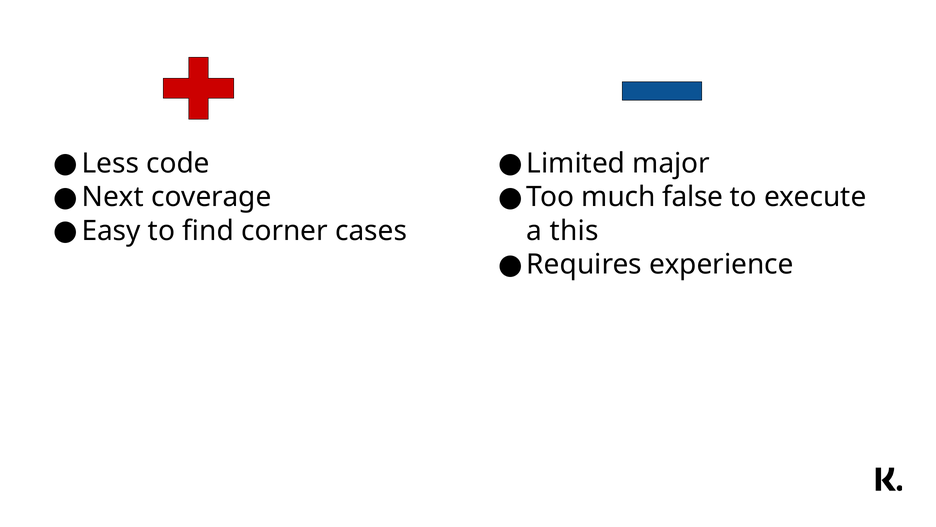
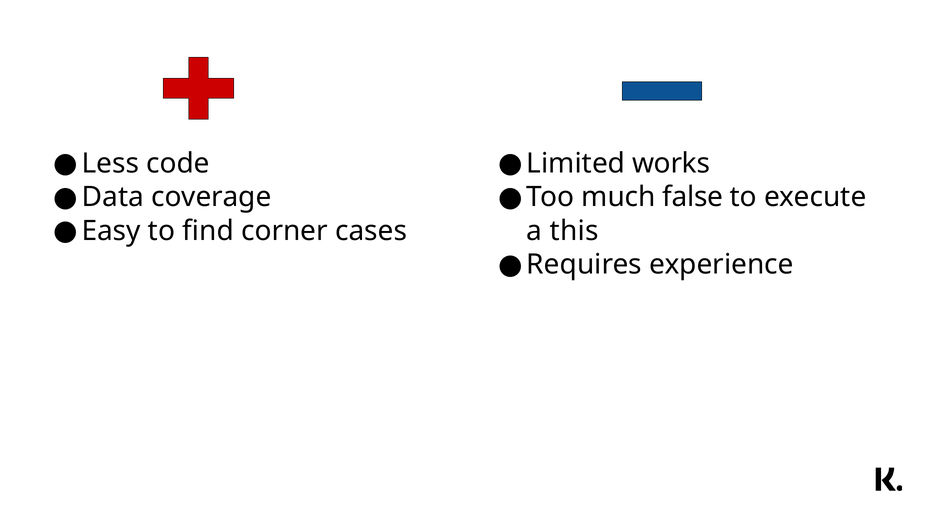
major: major -> works (671, 163)
Next: Next -> Data (113, 197)
